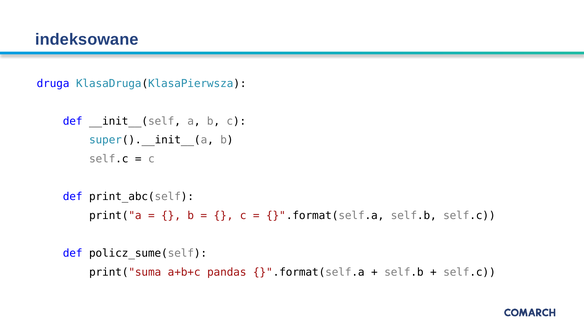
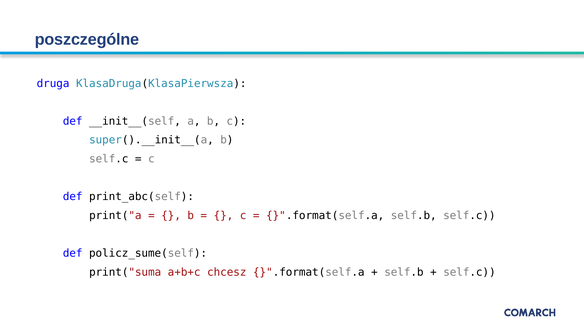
indeksowane: indeksowane -> poszczególne (87, 40)
pandas: pandas -> chcesz (227, 273)
